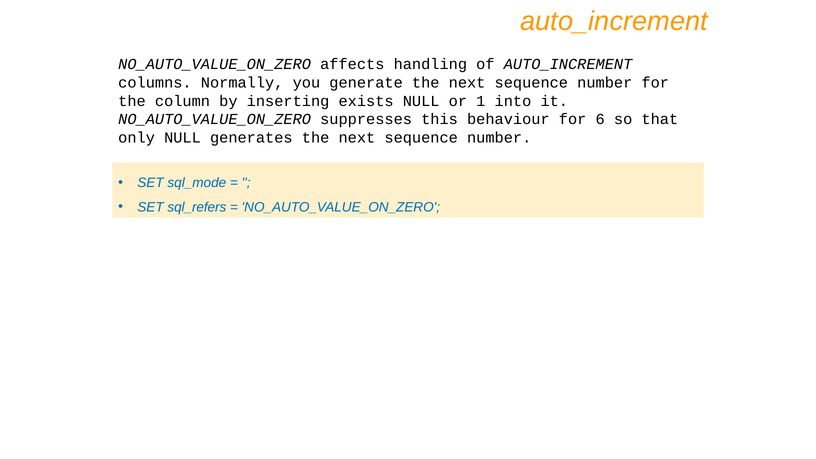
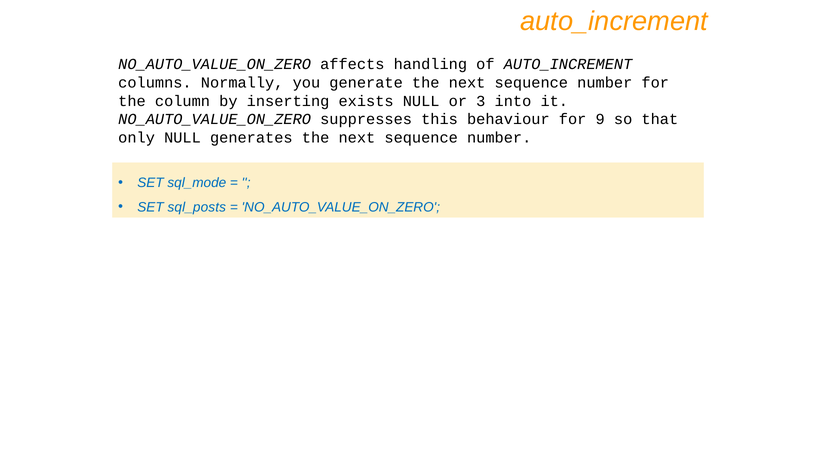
1: 1 -> 3 (481, 101)
6: 6 -> 9 (600, 119)
sql_refers: sql_refers -> sql_posts (197, 207)
